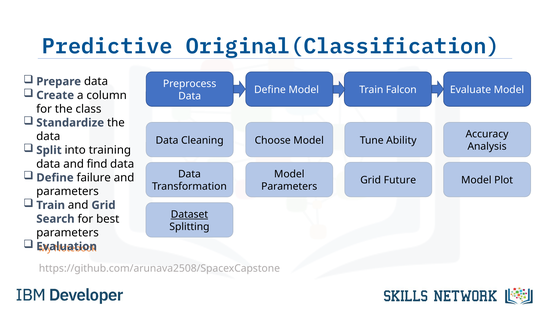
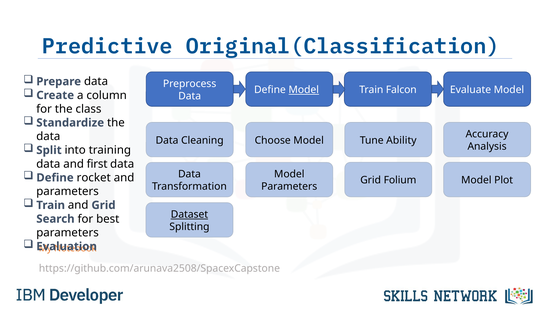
Model underline: none -> present (304, 90)
find: find -> first (97, 164)
failure: failure -> rocket (94, 178)
Future: Future -> Folium (400, 180)
